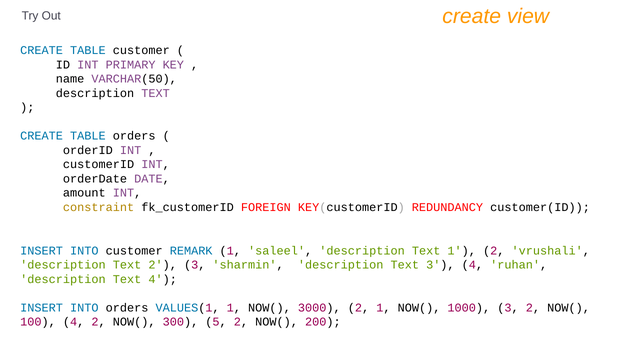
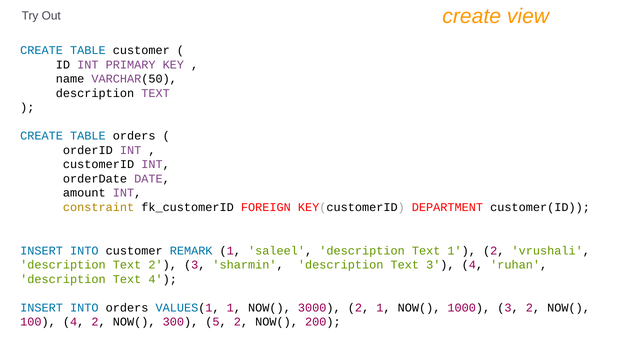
REDUNDANCY: REDUNDANCY -> DEPARTMENT (447, 207)
